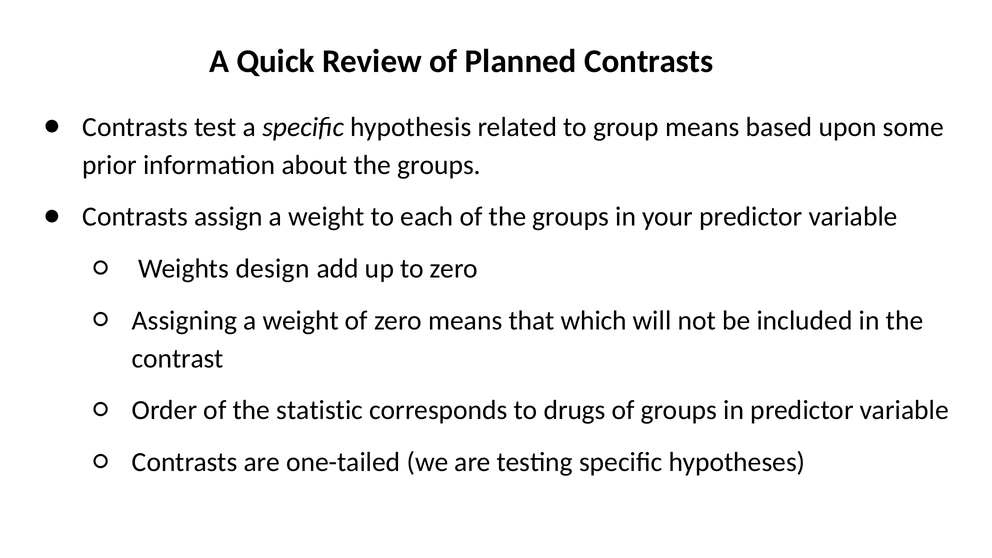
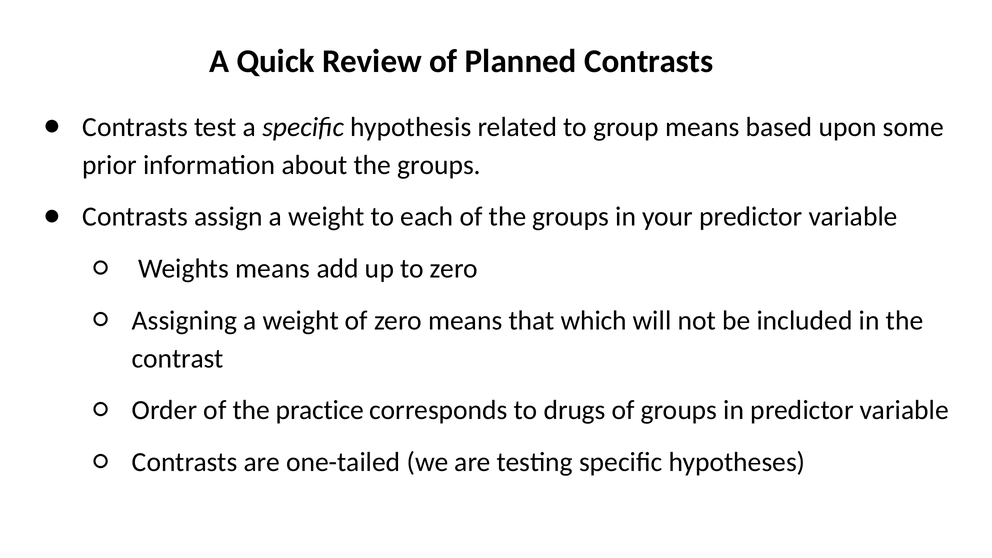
Weights design: design -> means (273, 269)
statistic: statistic -> practice (320, 410)
